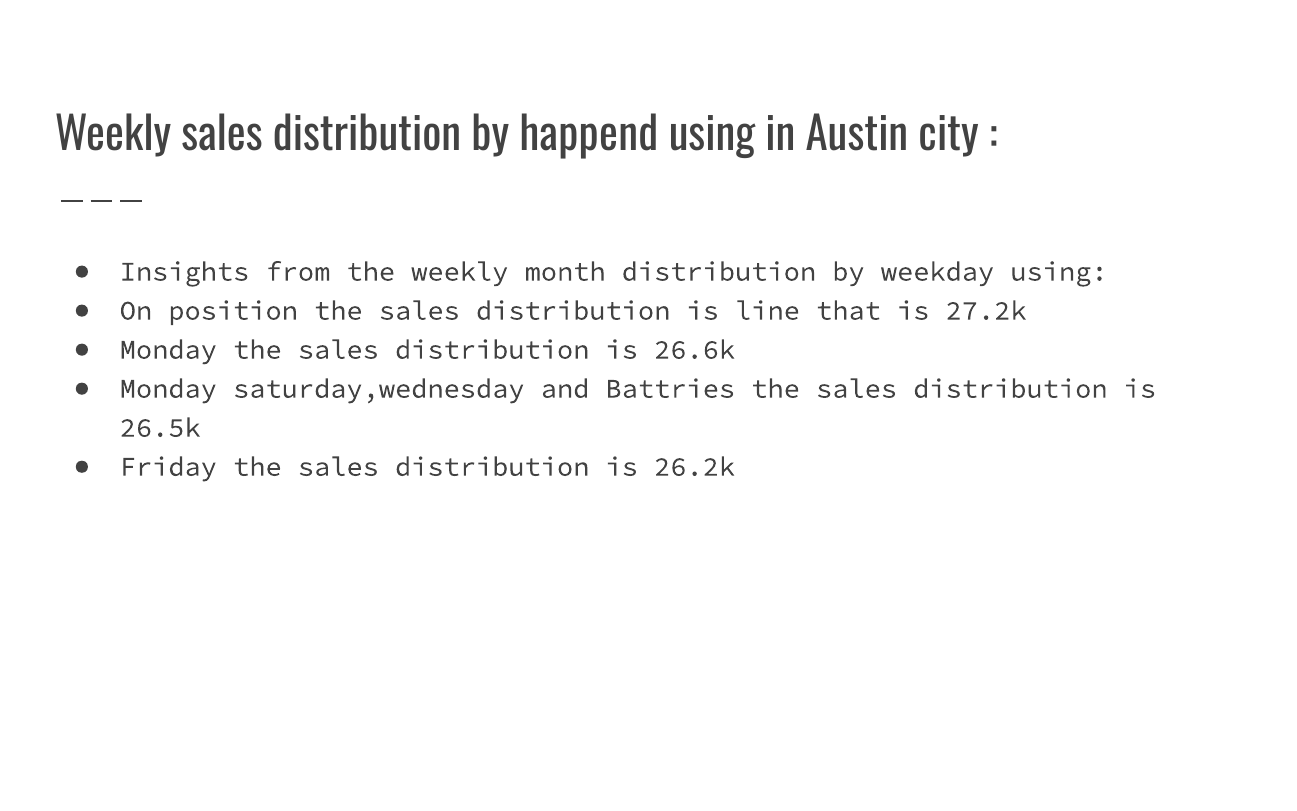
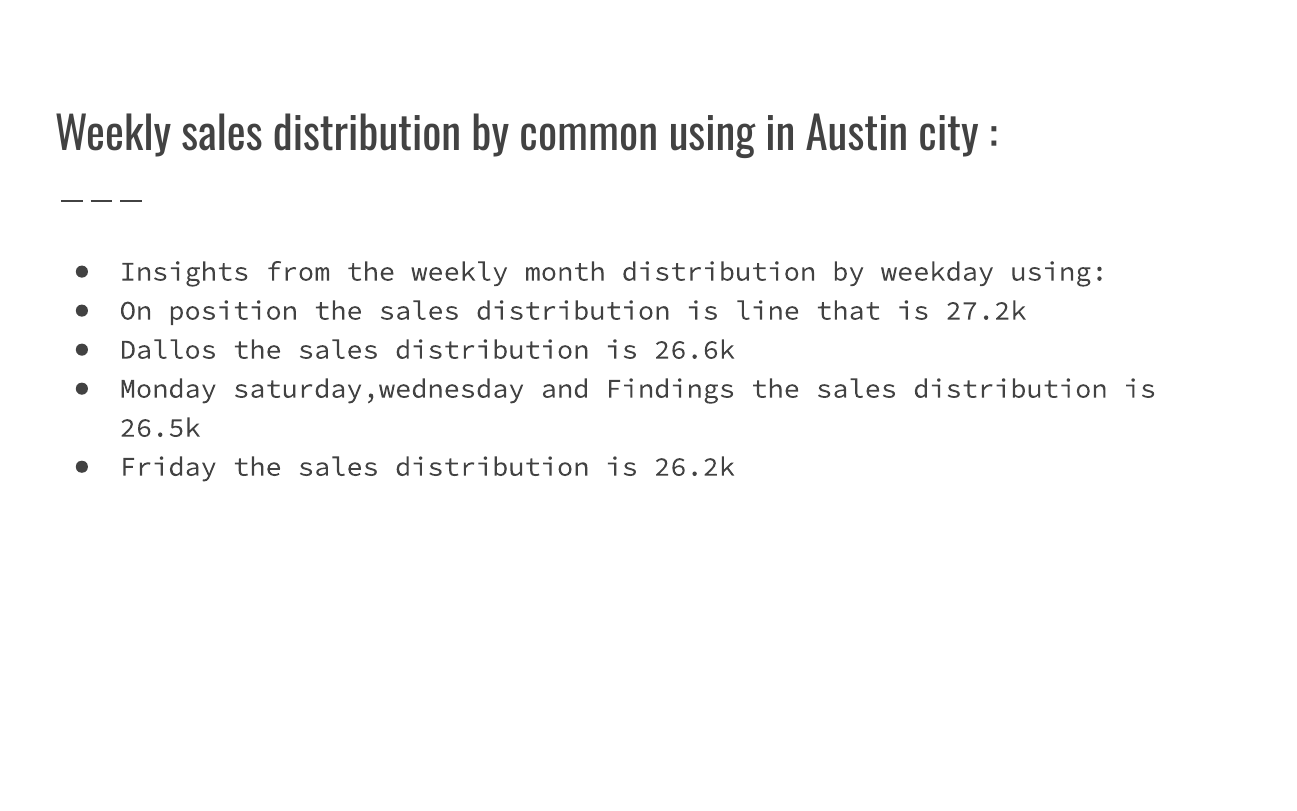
happend: happend -> common (589, 136)
Monday: Monday -> Dallos (168, 350)
Battries: Battries -> Findings (670, 389)
